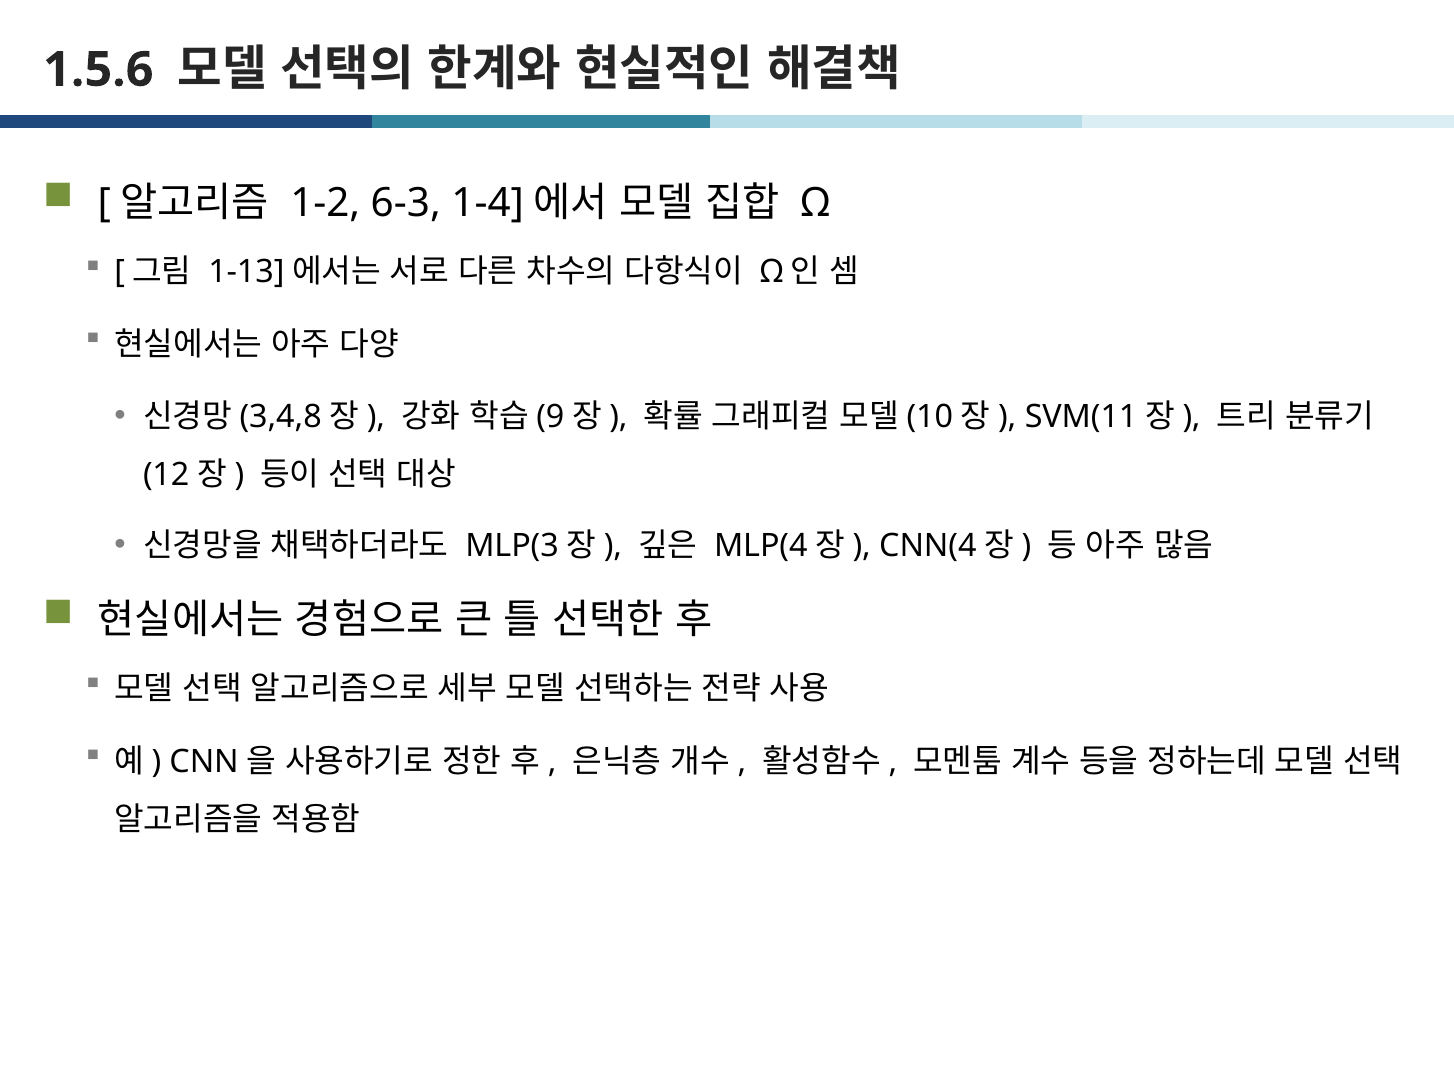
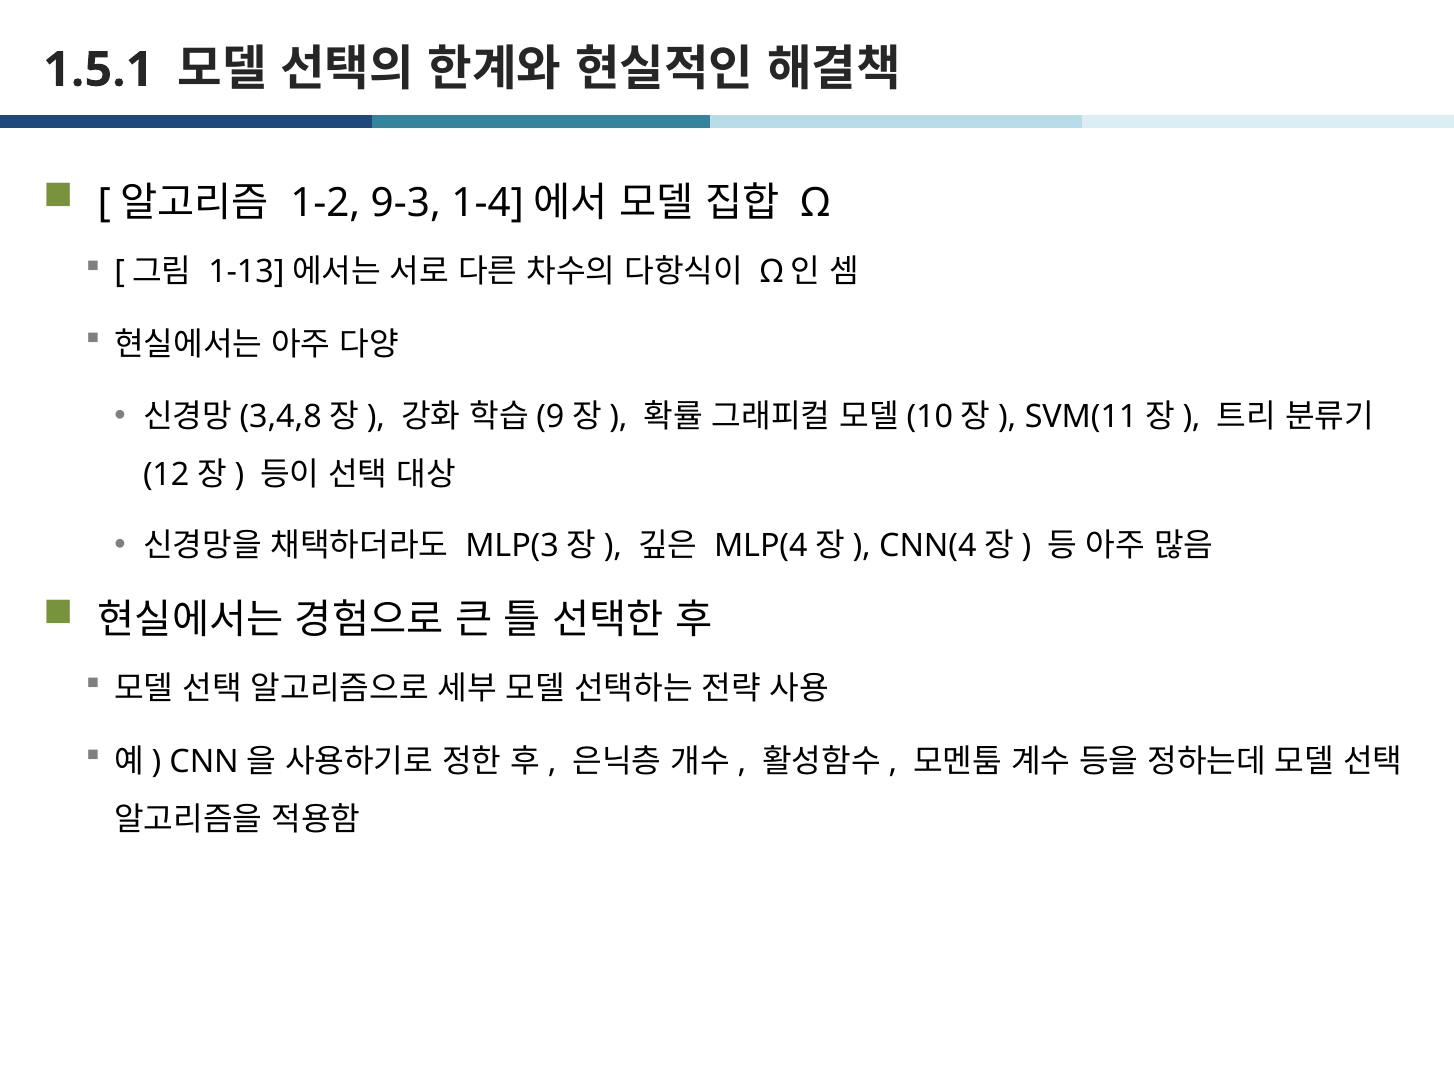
1.5.6: 1.5.6 -> 1.5.1 (98, 70)
6-3: 6-3 -> 9-3 (406, 203)
